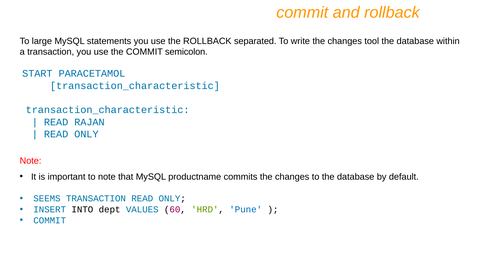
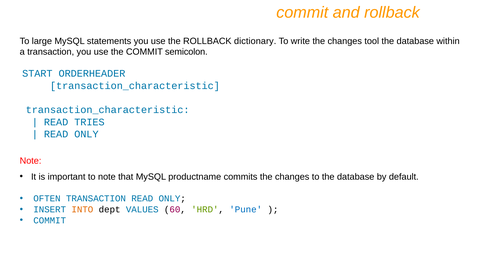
separated: separated -> dictionary (255, 41)
PARACETAMOL: PARACETAMOL -> ORDERHEADER (92, 74)
RAJAN: RAJAN -> TRIES (89, 122)
SEEMS: SEEMS -> OFTEN (47, 199)
INTO colour: black -> orange (82, 210)
